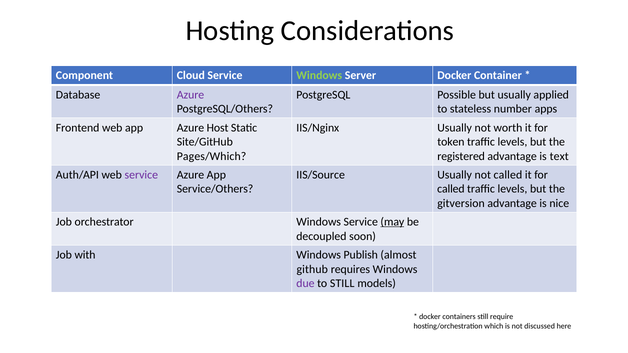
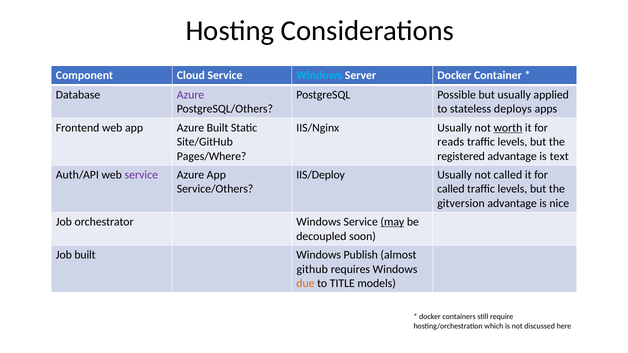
Windows colour: light green -> light blue (319, 76)
number: number -> deploys (513, 109)
Azure Host: Host -> Built (218, 128)
worth underline: none -> present (508, 128)
token: token -> reads (451, 142)
Pages/Which: Pages/Which -> Pages/Where (212, 156)
IIS/Source: IIS/Source -> IIS/Deploy (321, 175)
Job with: with -> built (85, 255)
due colour: purple -> orange (305, 284)
to STILL: STILL -> TITLE (342, 284)
